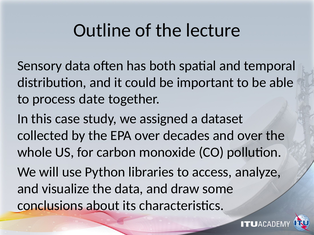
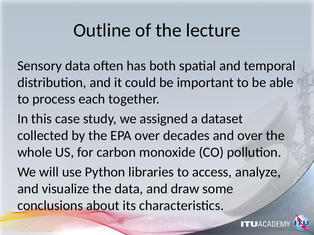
date: date -> each (92, 99)
